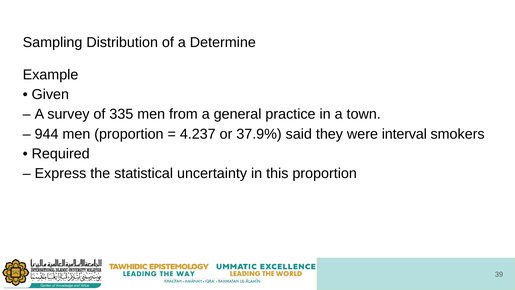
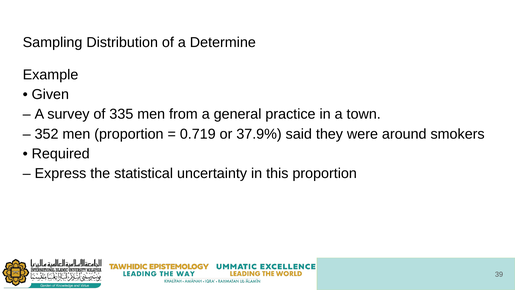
944: 944 -> 352 (47, 134)
4.237: 4.237 -> 0.719 (198, 134)
interval: interval -> around (404, 134)
